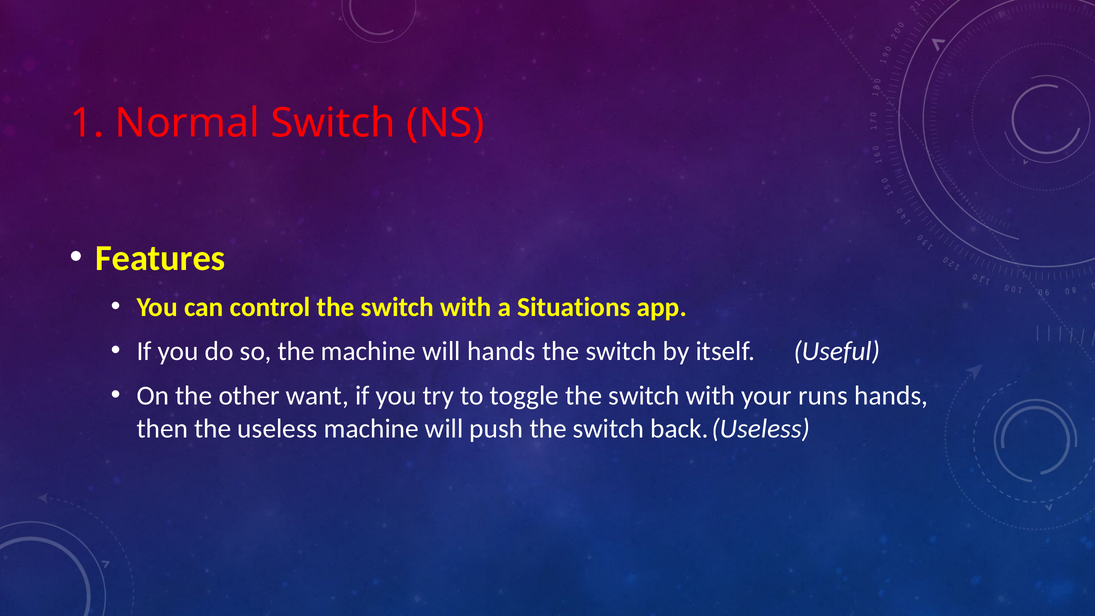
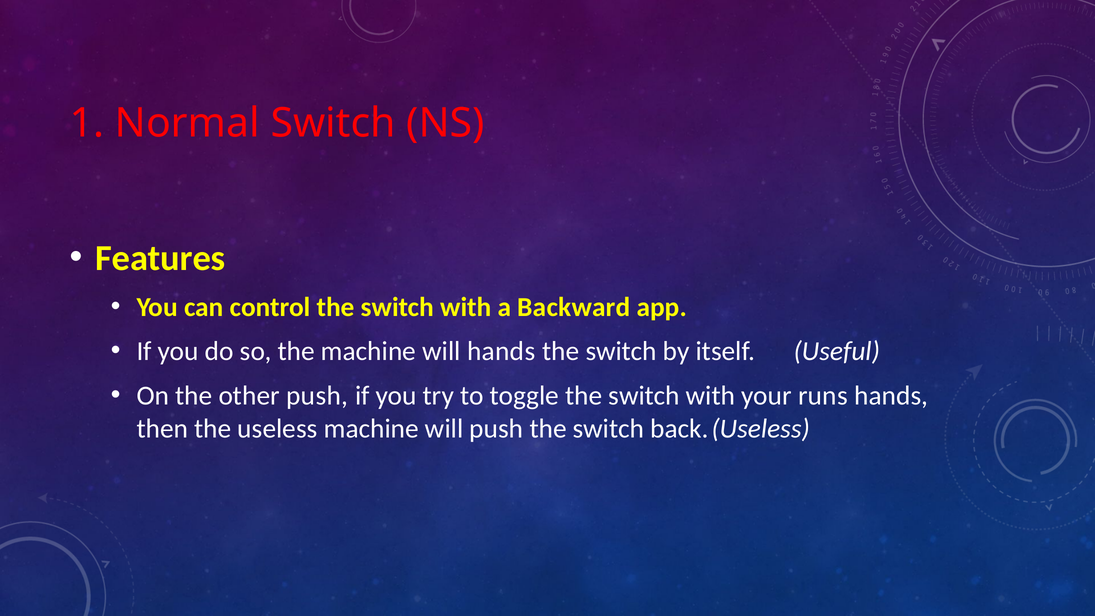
Situations: Situations -> Backward (574, 307)
other want: want -> push (317, 396)
